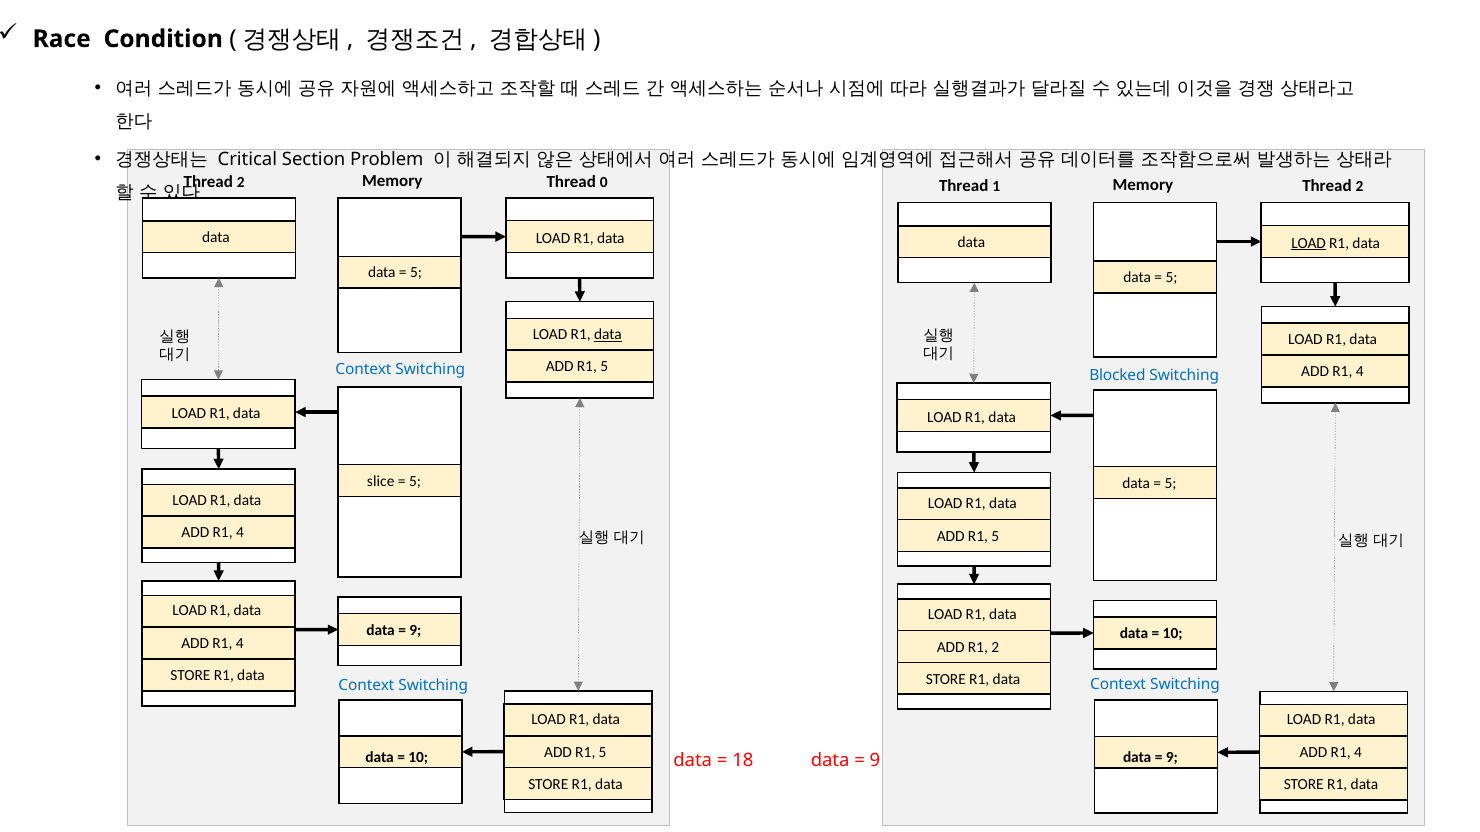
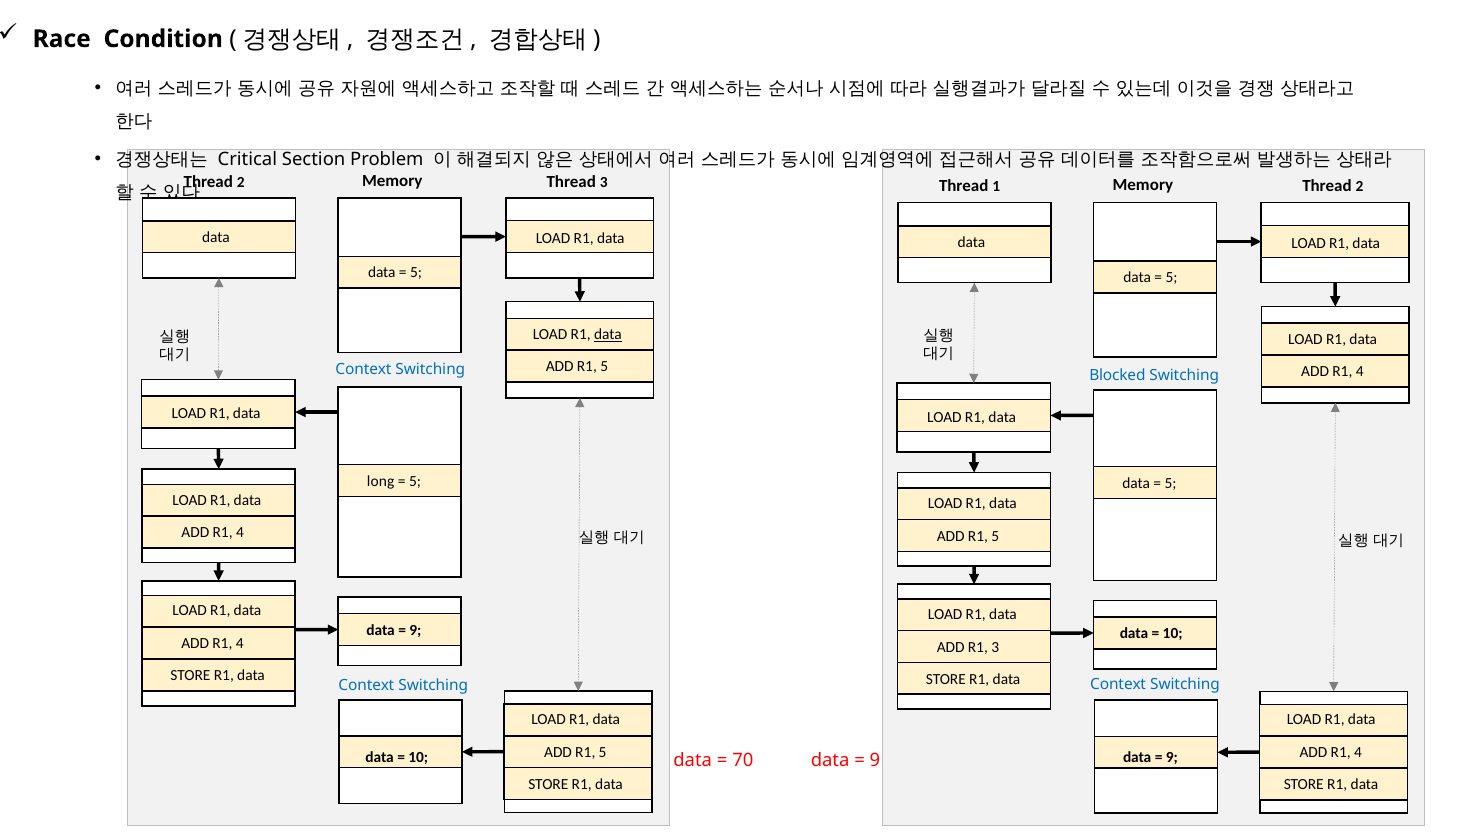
Thread 0: 0 -> 3 (604, 182)
LOAD underline: present -> none (1309, 243)
slice: slice -> long (381, 481)
R1 2: 2 -> 3 (995, 648)
18: 18 -> 70 (743, 760)
